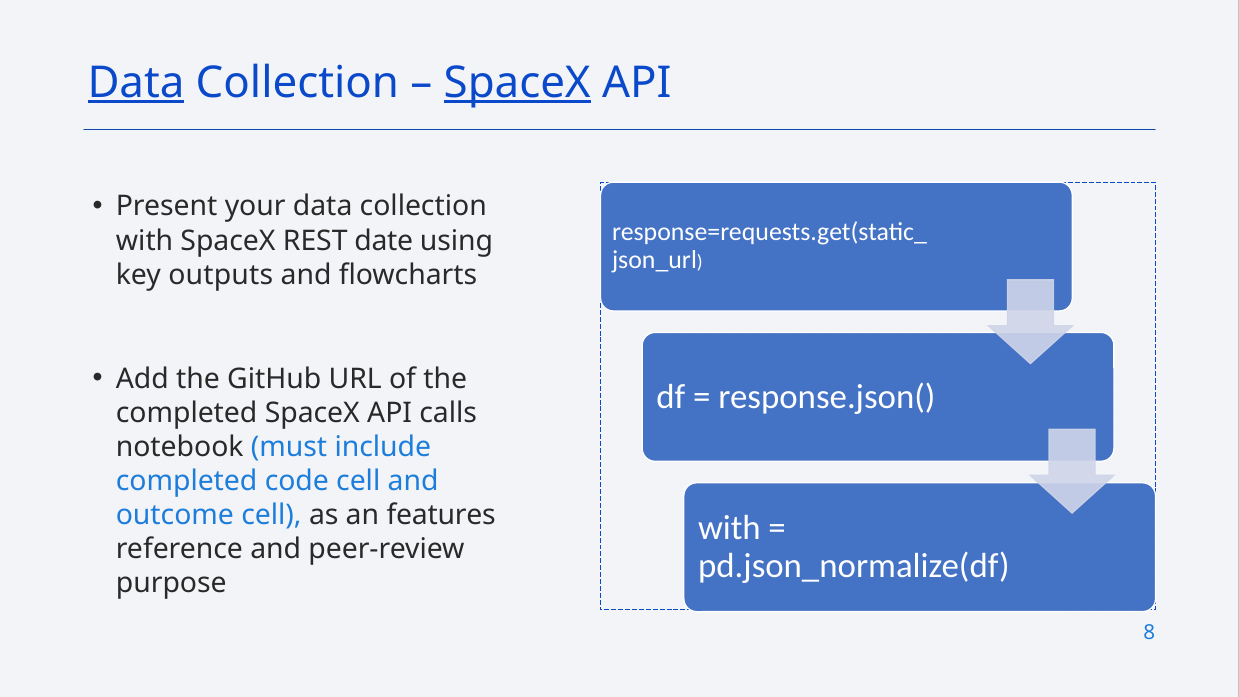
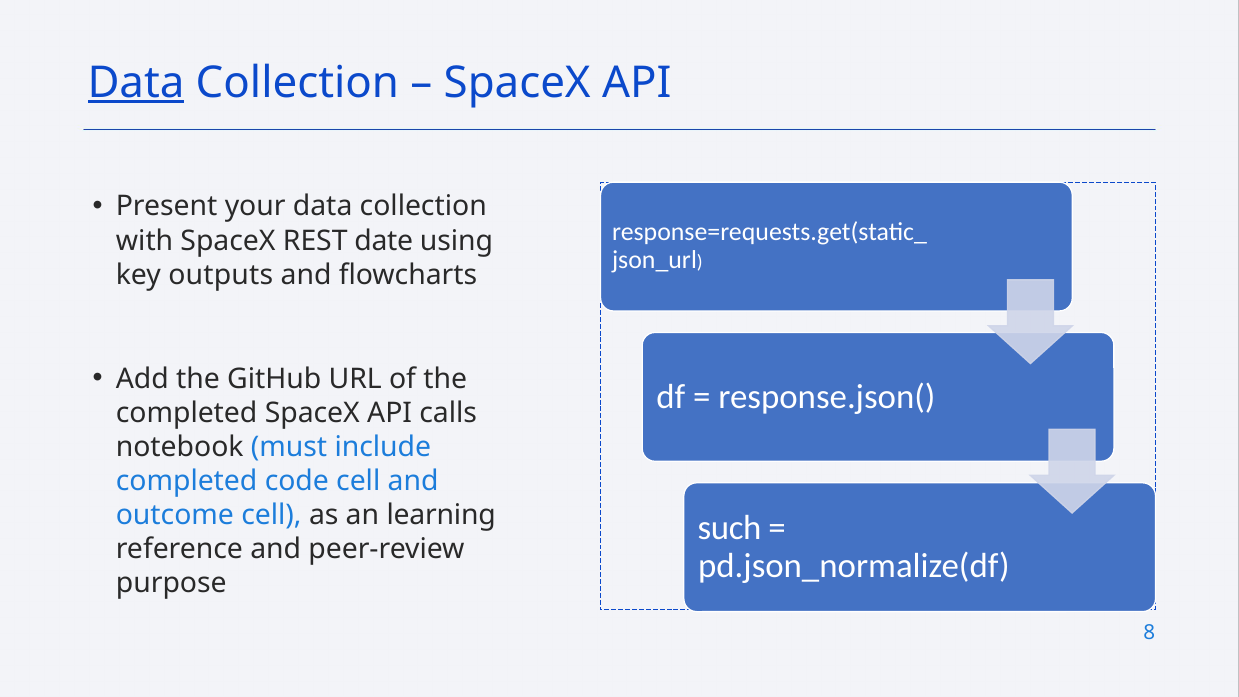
SpaceX underline: present -> none (517, 83)
features: features -> learning (441, 515)
with: with -> such (730, 528)
